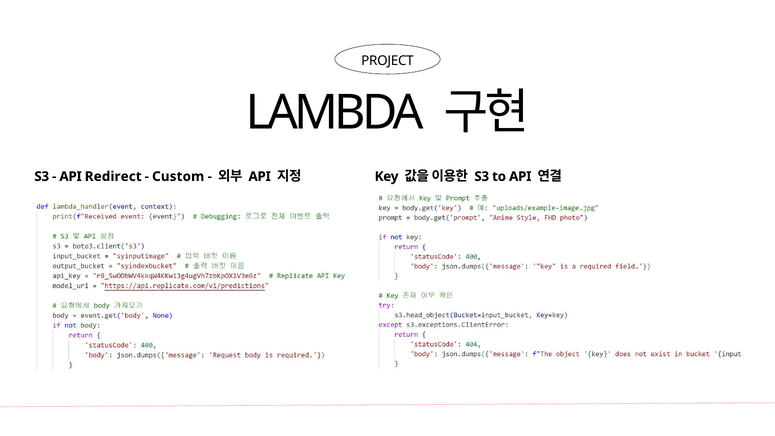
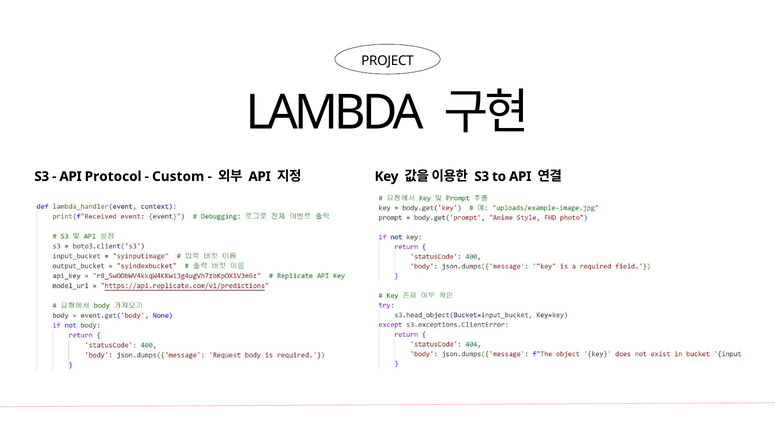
Redirect: Redirect -> Protocol (113, 176)
